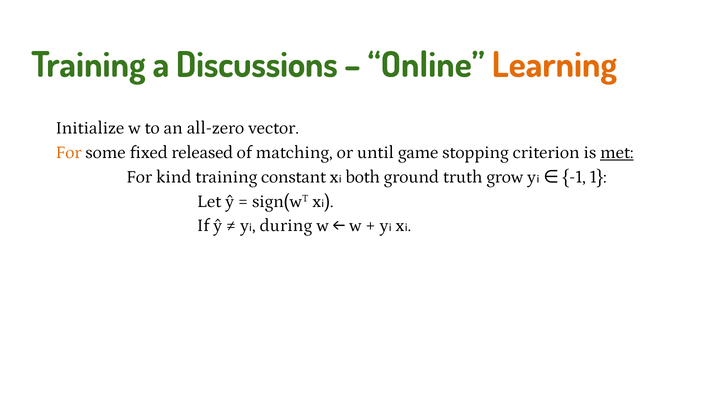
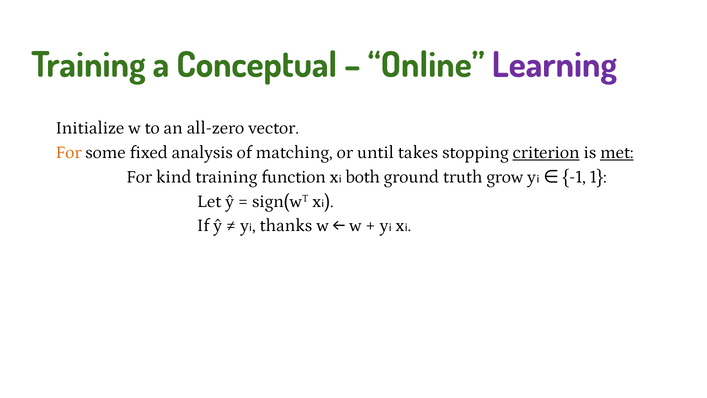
Discussions: Discussions -> Conceptual (257, 65)
Learning colour: orange -> purple (554, 65)
released: released -> analysis (202, 152)
game: game -> takes (418, 152)
criterion underline: none -> present (546, 152)
constant: constant -> function (294, 177)
during: during -> thanks (286, 225)
